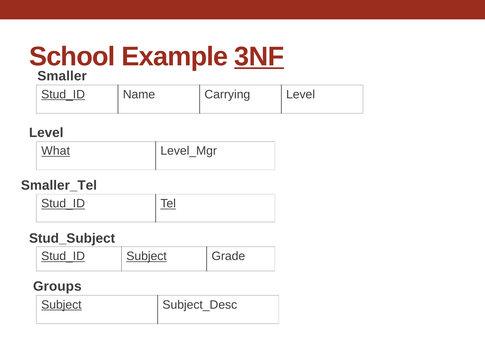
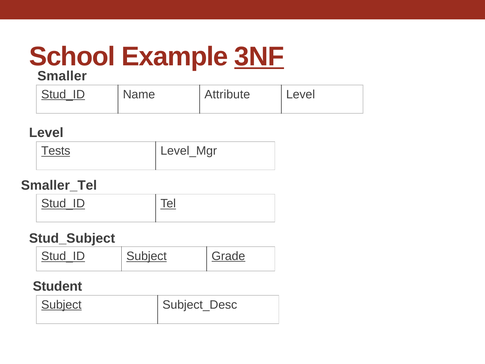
Carrying: Carrying -> Attribute (227, 94)
What: What -> Tests (56, 151)
Grade underline: none -> present (228, 256)
Groups: Groups -> Student (57, 286)
